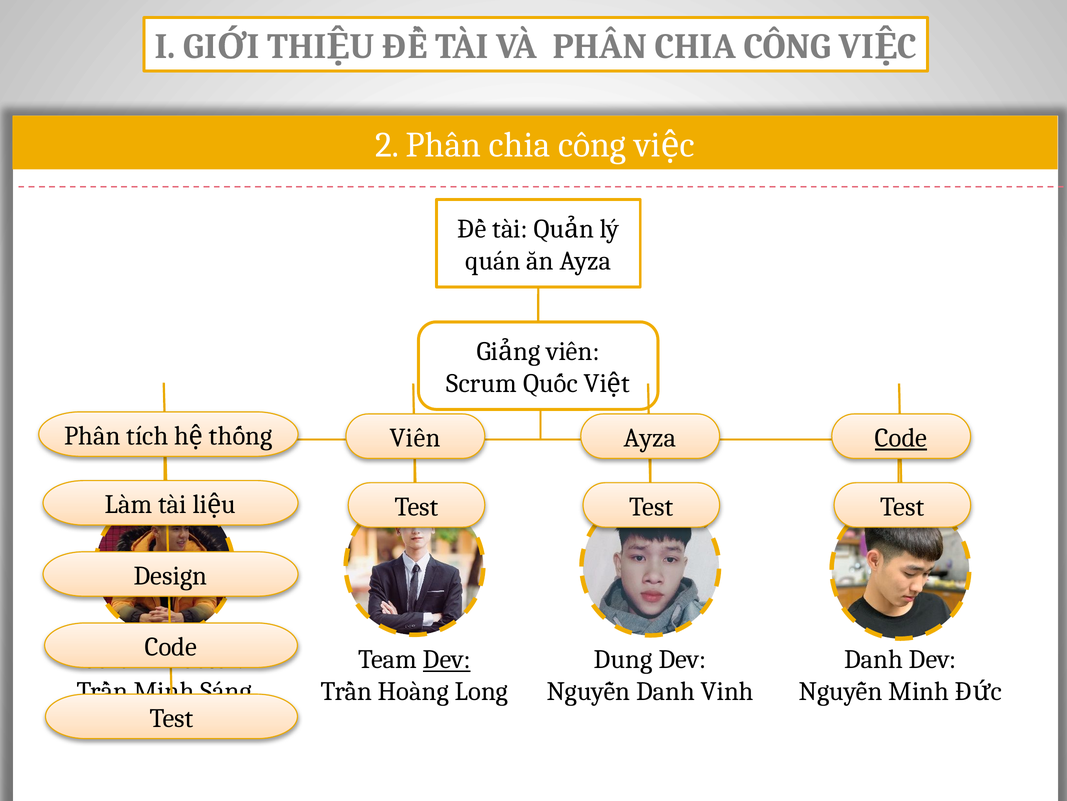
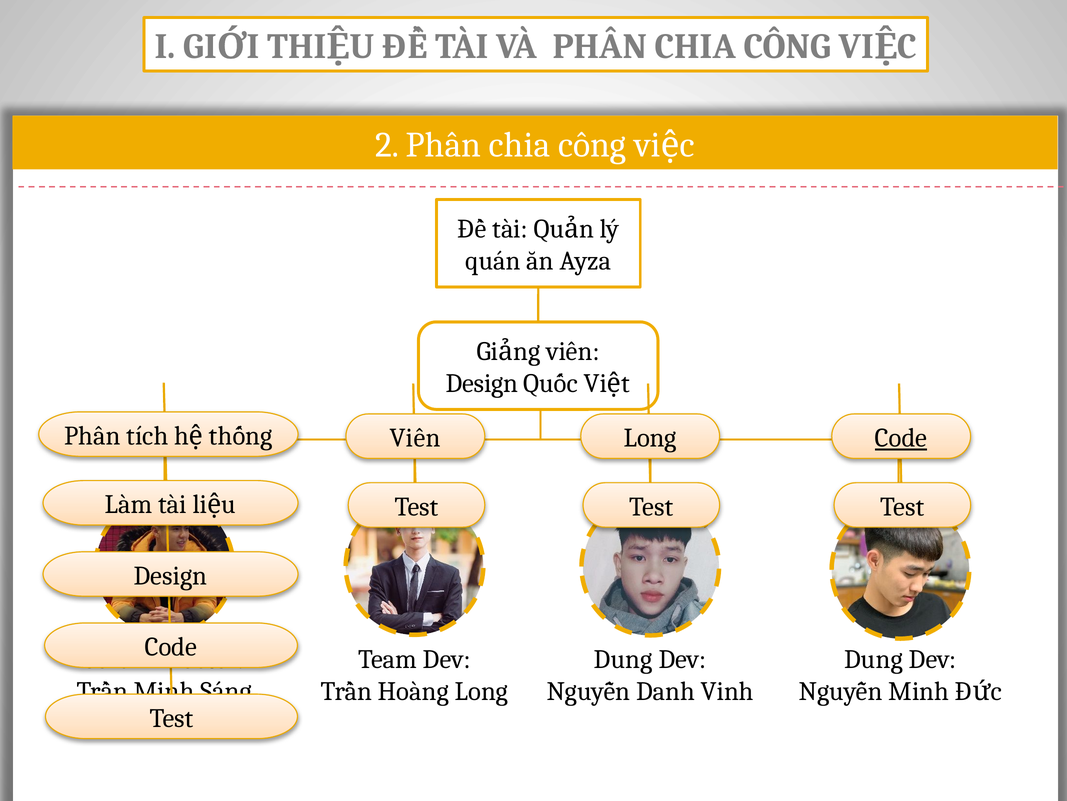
Scrum: Scrum -> Design (482, 383)
Ayza: Ayza -> Long (650, 438)
Dev underline: present -> none (447, 659)
Danh: Danh -> Dung (873, 659)
